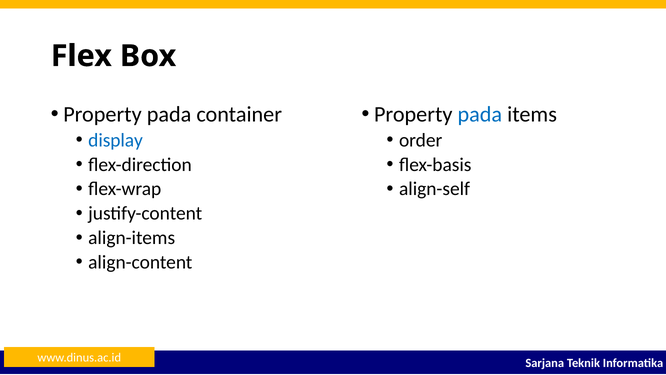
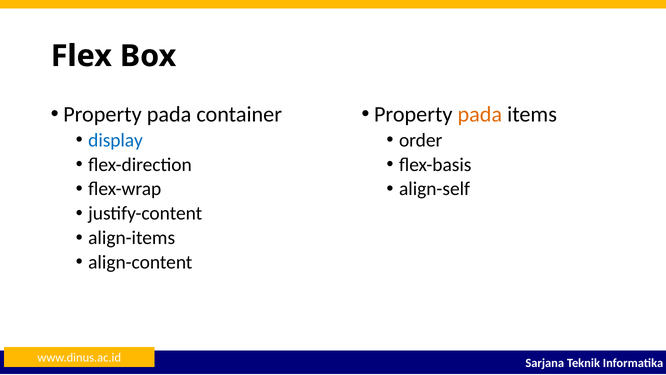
pada colour: blue -> orange (480, 114)
